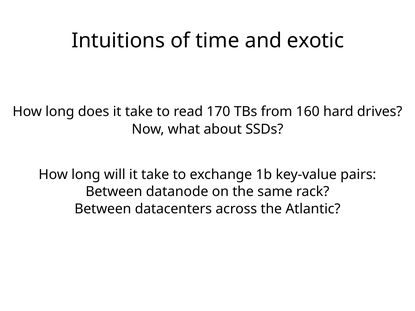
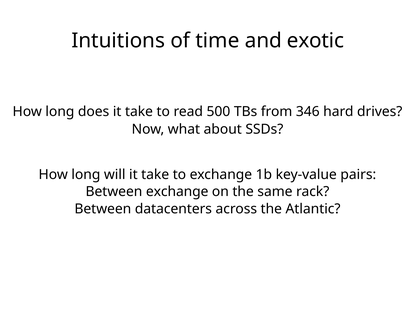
170: 170 -> 500 (218, 112)
160: 160 -> 346 (308, 112)
Between datanode: datanode -> exchange (177, 192)
